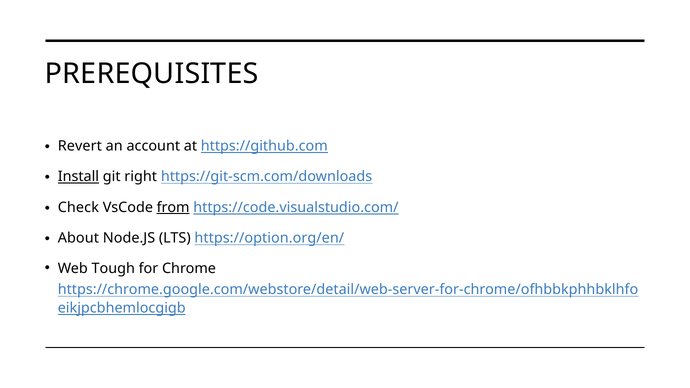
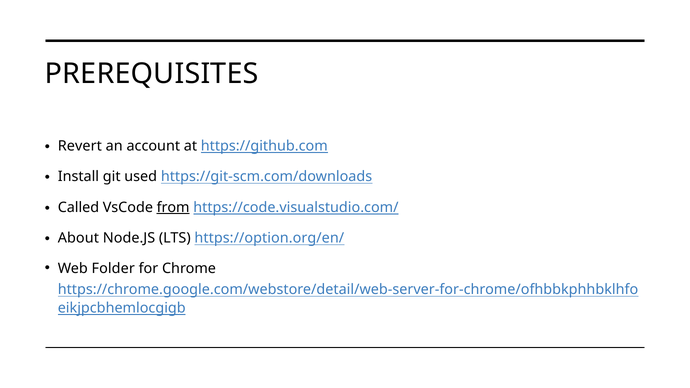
Install underline: present -> none (78, 177)
right: right -> used (141, 177)
Check: Check -> Called (78, 208)
Tough: Tough -> Folder (113, 269)
